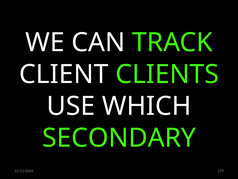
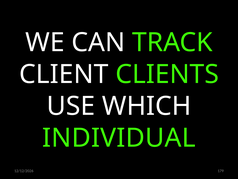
SECONDARY: SECONDARY -> INDIVIDUAL (119, 138)
